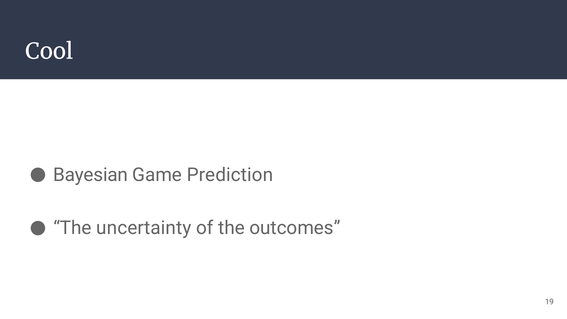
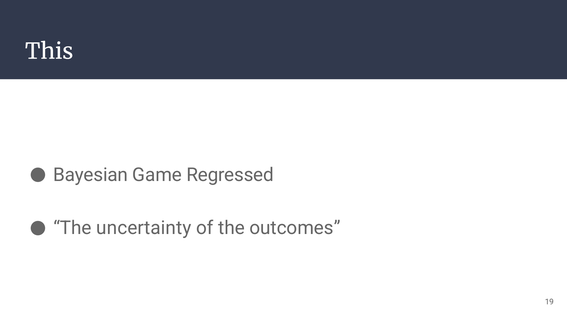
Cool: Cool -> This (49, 51)
Prediction: Prediction -> Regressed (230, 175)
